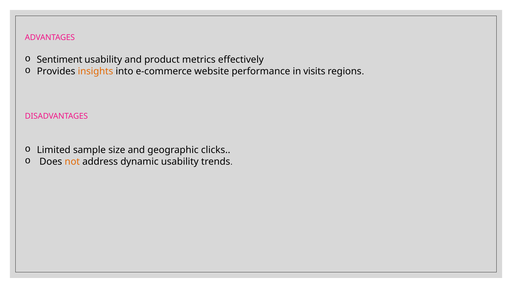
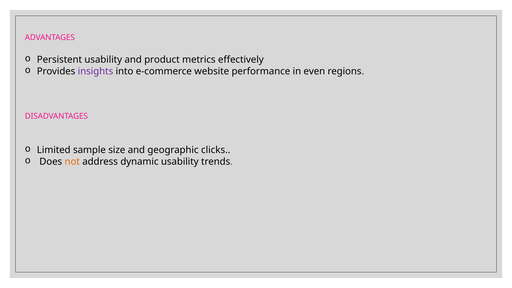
Sentiment: Sentiment -> Persistent (59, 60)
insights colour: orange -> purple (96, 71)
visits: visits -> even (314, 71)
